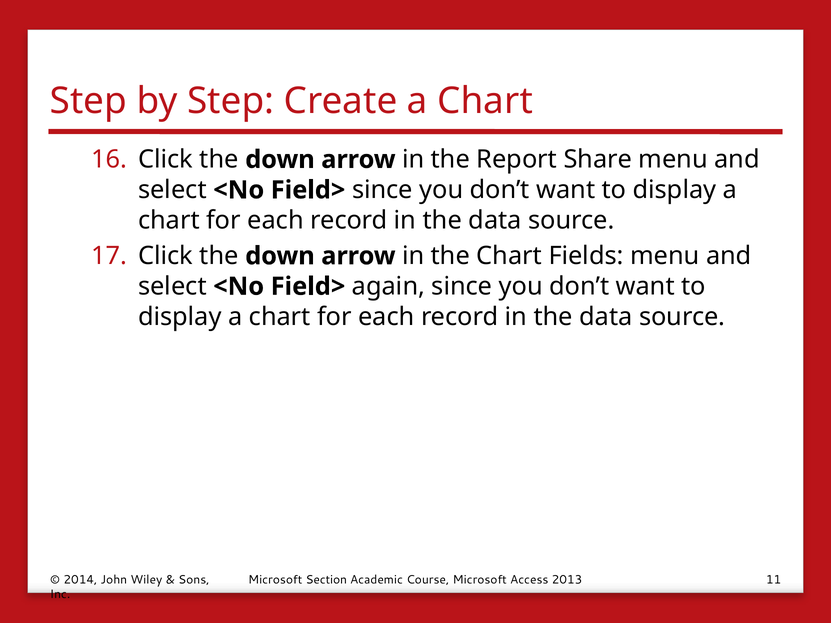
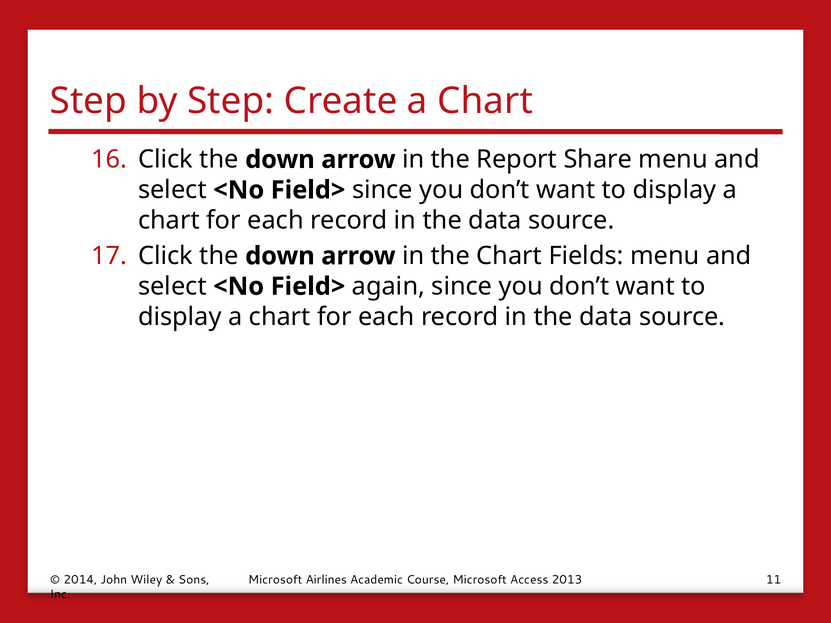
Section: Section -> Airlines (326, 580)
